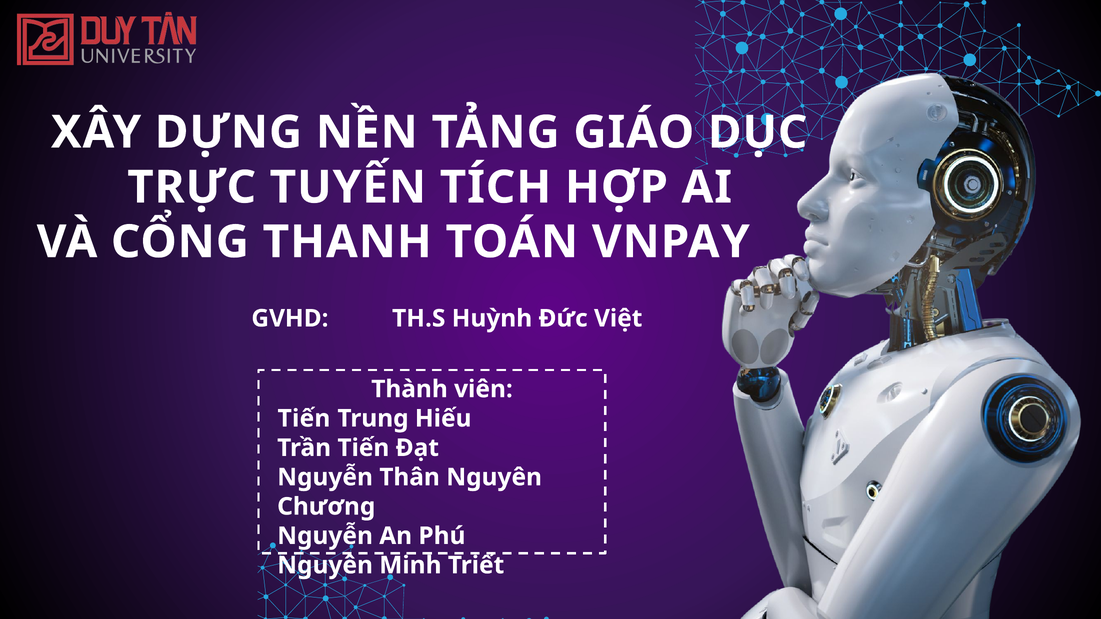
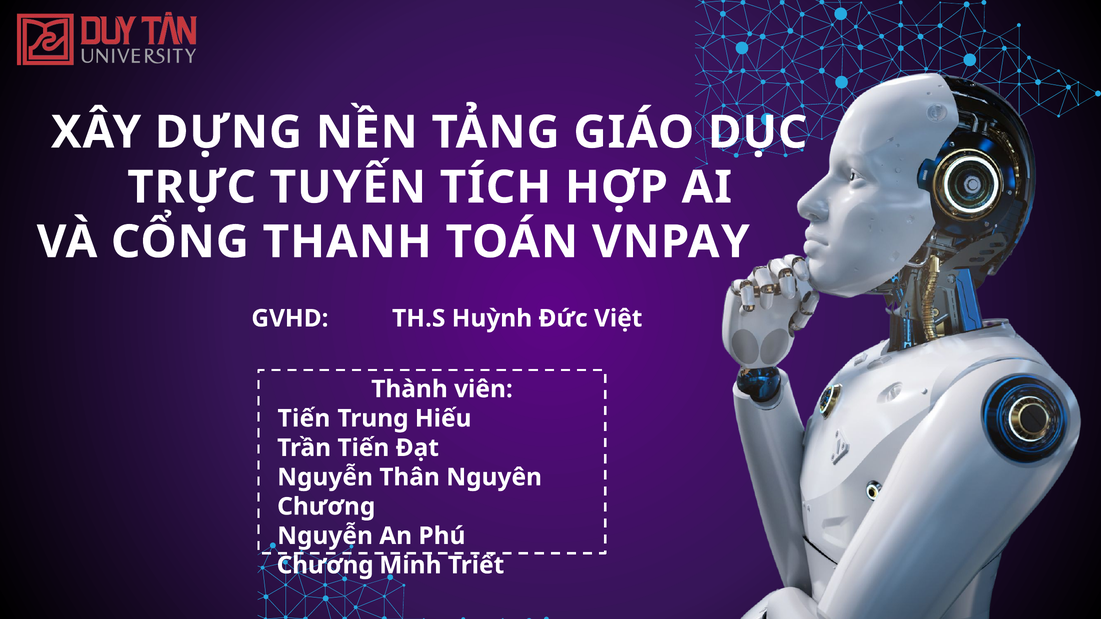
Nguyên: Nguyên -> Chương (325, 566)
